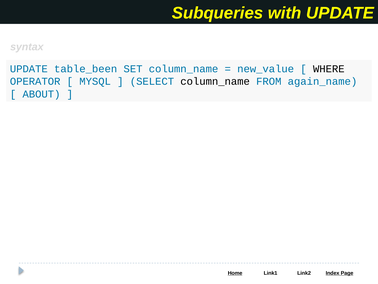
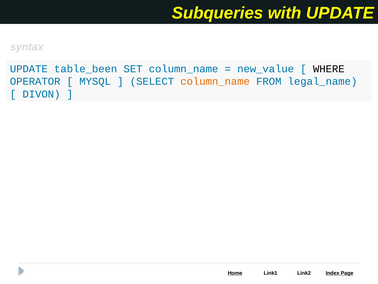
column_name colour: black -> orange (215, 81)
again_name: again_name -> legal_name (322, 81)
ABOUT: ABOUT -> DIVON (41, 94)
